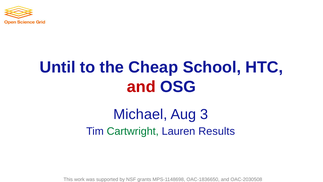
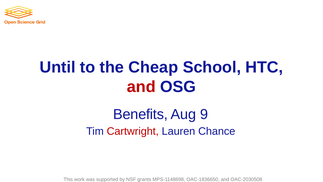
Michael: Michael -> Benefits (141, 114)
3: 3 -> 9 (204, 114)
Cartwright colour: green -> red (133, 131)
Results: Results -> Chance (217, 131)
